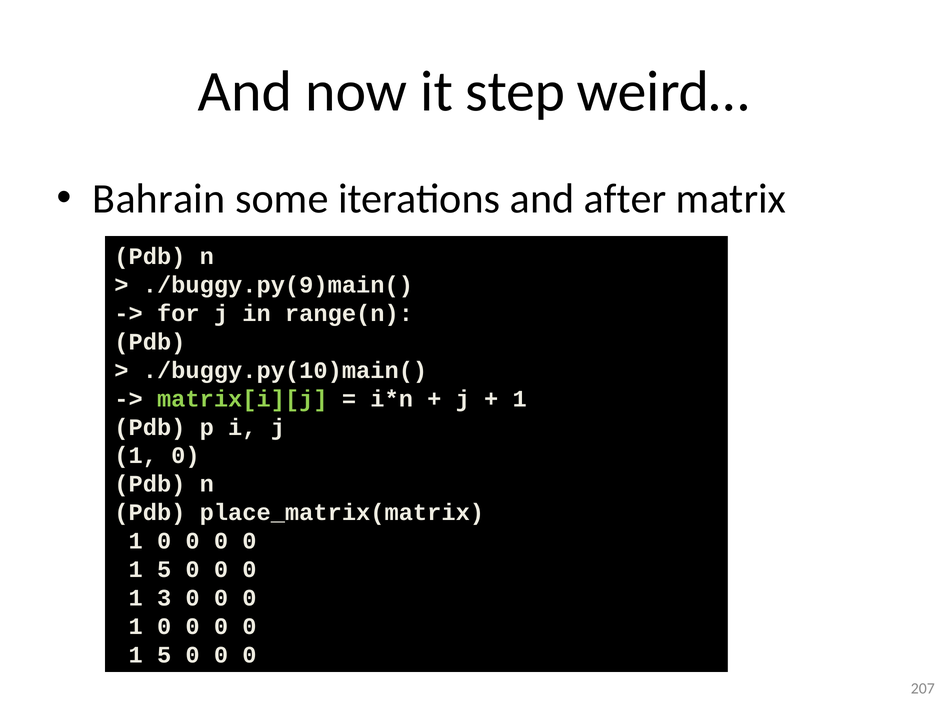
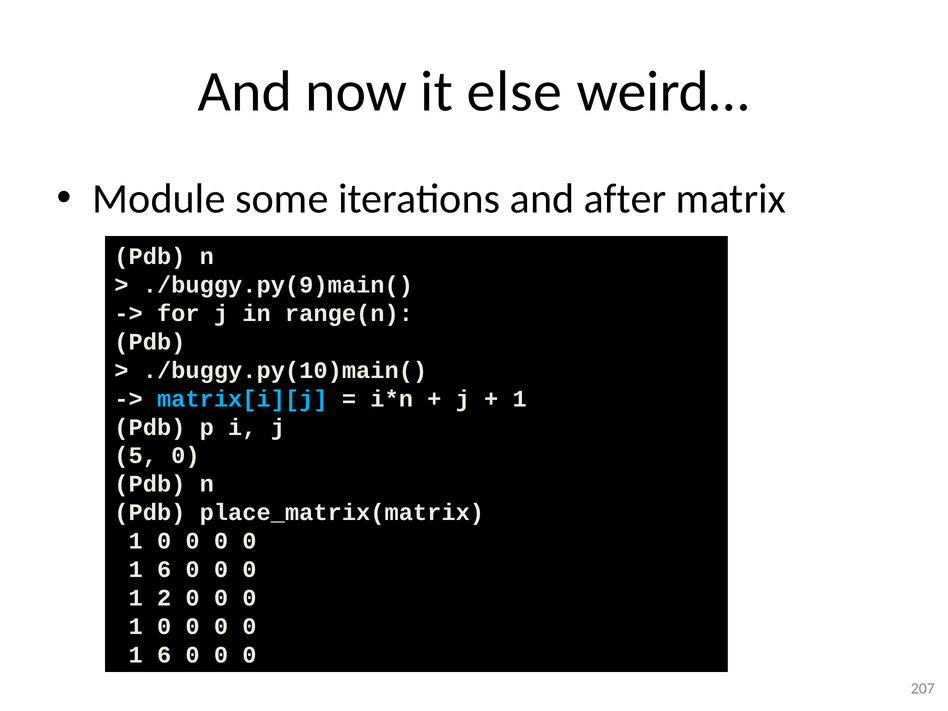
step: step -> else (515, 92)
Bahrain: Bahrain -> Module (159, 199)
matrix[i][j colour: light green -> light blue (242, 399)
1: 1 -> 5 (136, 456)
5: 5 -> 6 (164, 569)
3: 3 -> 2 (164, 598)
5: 5 -> 6 (164, 655)
